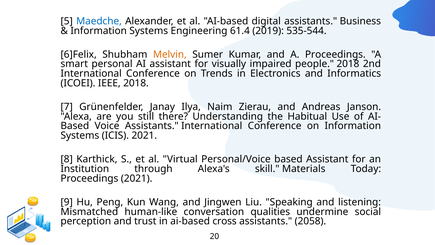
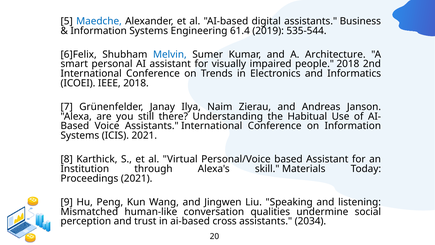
Melvin colour: orange -> blue (170, 54)
A Proceedings: Proceedings -> Architecture (335, 54)
2058: 2058 -> 2034 (310, 221)
